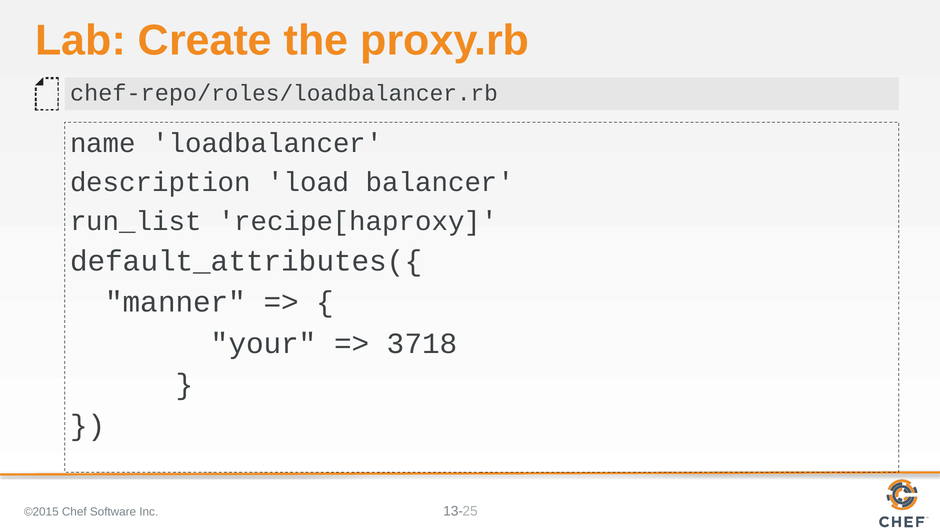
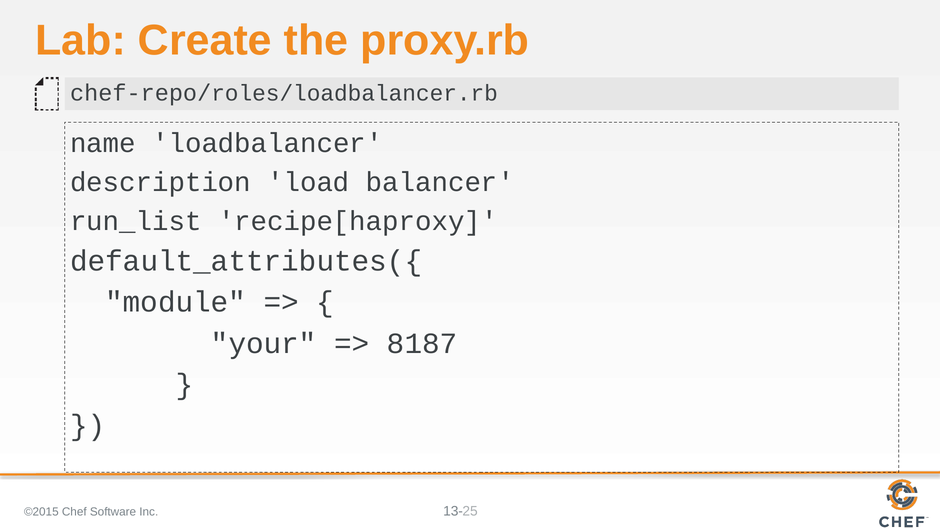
manner: manner -> module (176, 302)
3718: 3718 -> 8187 (422, 343)
